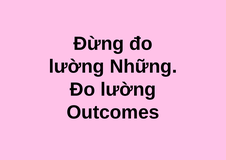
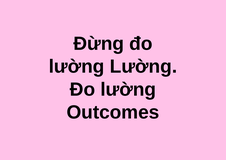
lường Những: Những -> Lường (143, 66)
